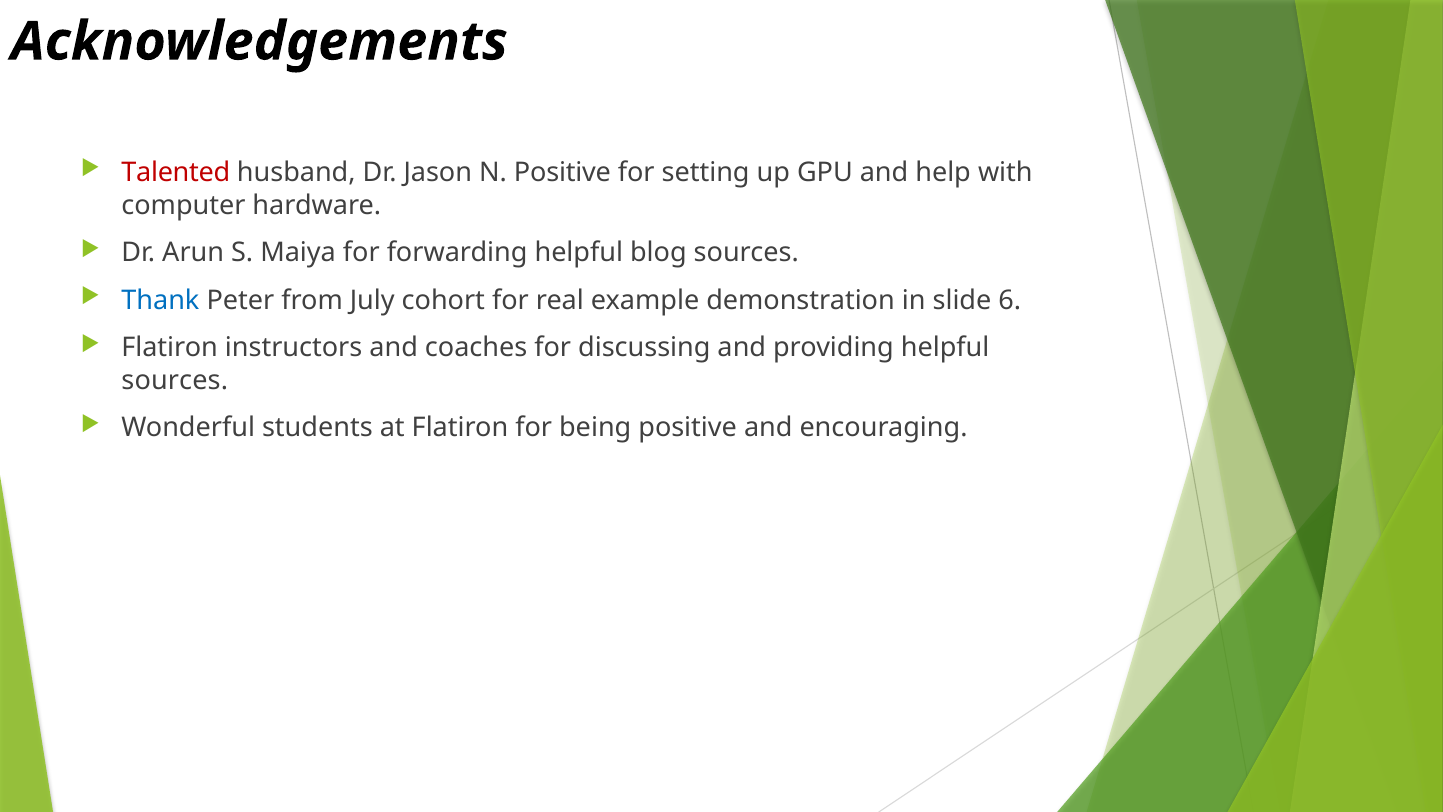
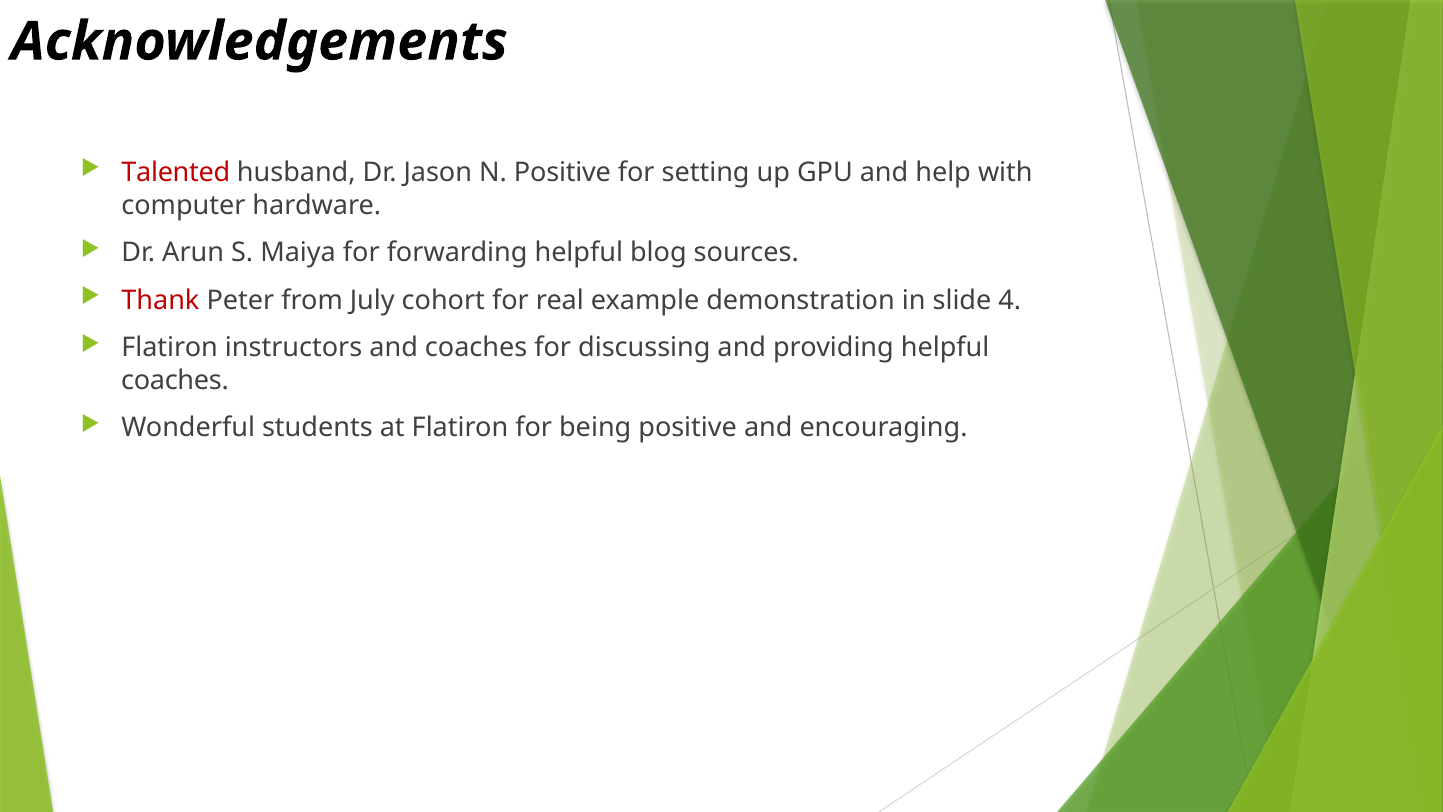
Thank colour: blue -> red (160, 300)
6: 6 -> 4 (1010, 300)
sources: sources -> coaches (175, 380)
